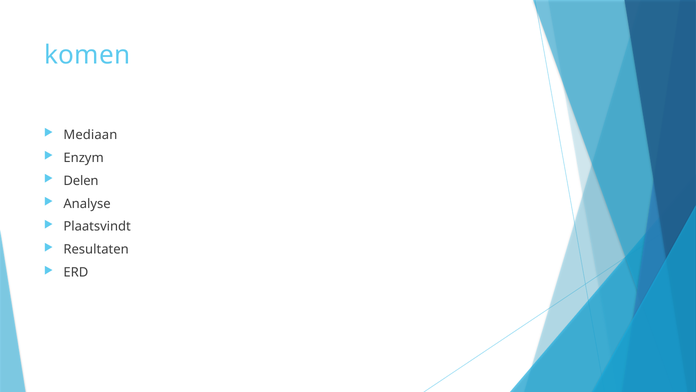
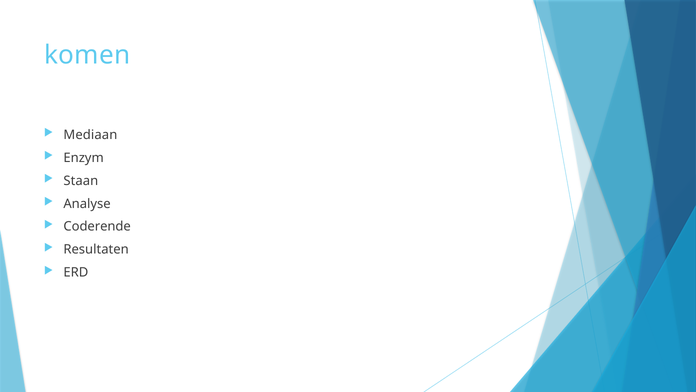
Delen: Delen -> Staan (81, 181)
Plaatsvindt: Plaatsvindt -> Coderende (97, 226)
